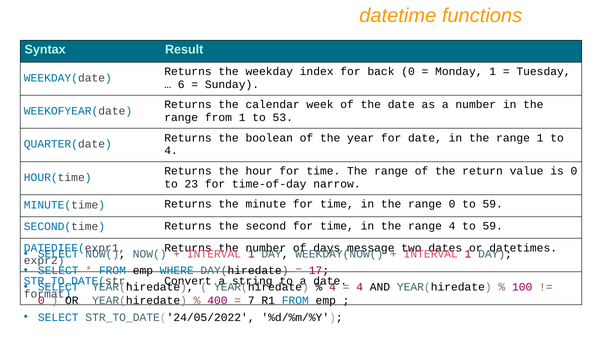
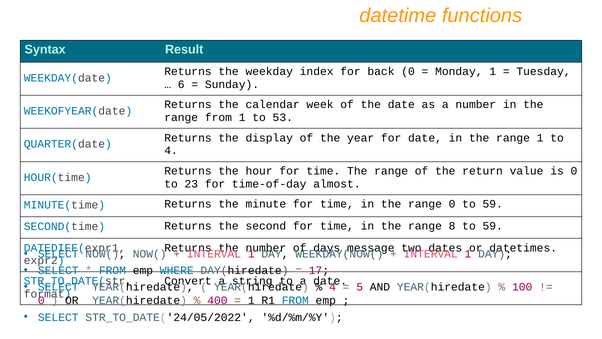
boolean: boolean -> display (269, 138)
narrow: narrow -> almost (337, 184)
range 4: 4 -> 8 (452, 226)
4: 4 -> 5 (360, 287)
7: 7 -> 1 (251, 300)
